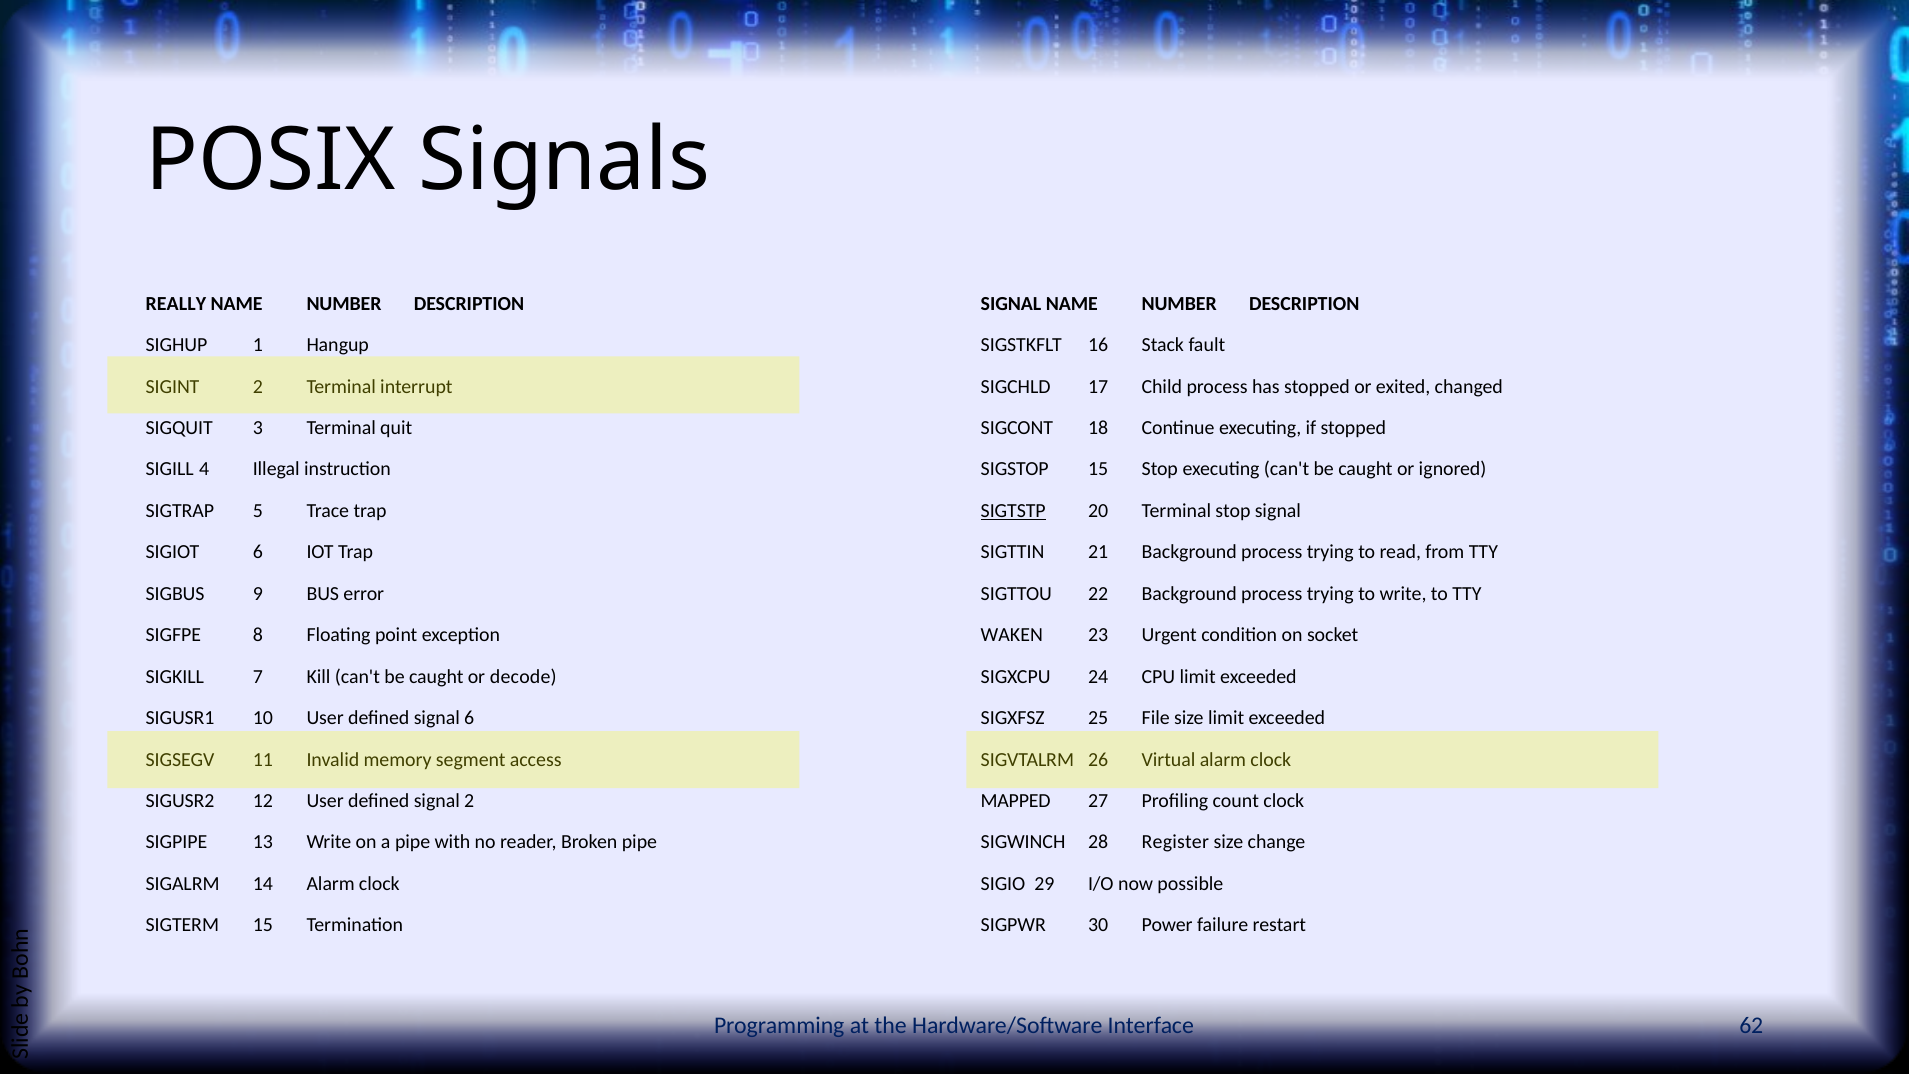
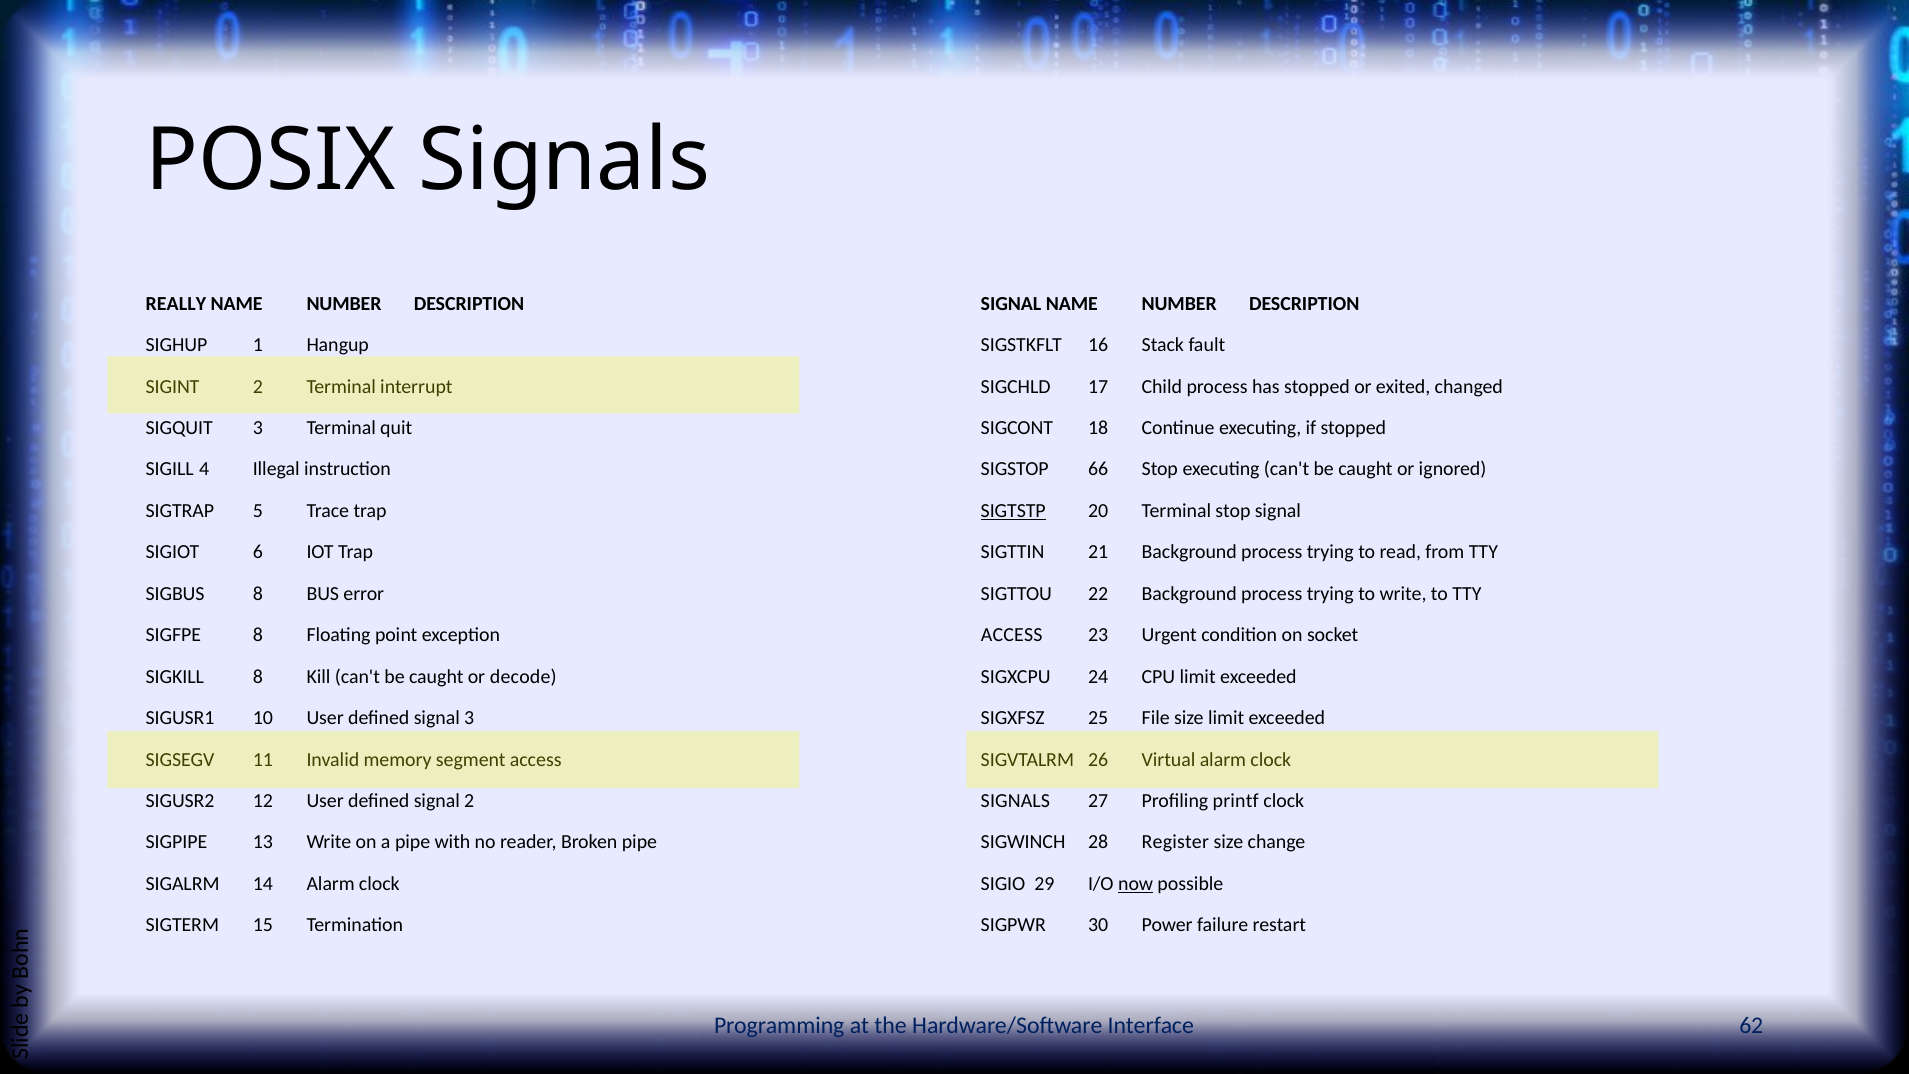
SIGSTOP 15: 15 -> 66 (1098, 469)
SIGBUS 9: 9 -> 8 (258, 594)
WAKEN: WAKEN -> ACCESS (1012, 635)
SIGKILL 7: 7 -> 8 (258, 676)
signal 6: 6 -> 3 (469, 718)
MAPPED: MAPPED -> SIGNALS (1015, 801)
count: count -> printf (1236, 801)
now underline: none -> present (1136, 884)
